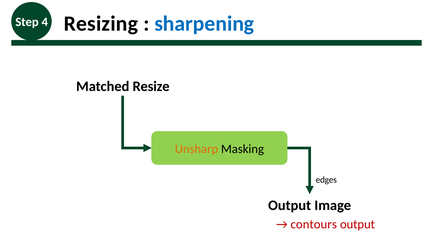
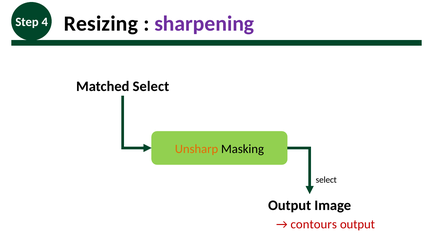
sharpening colour: blue -> purple (204, 24)
Matched Resize: Resize -> Select (151, 86)
edges: edges -> select (326, 179)
